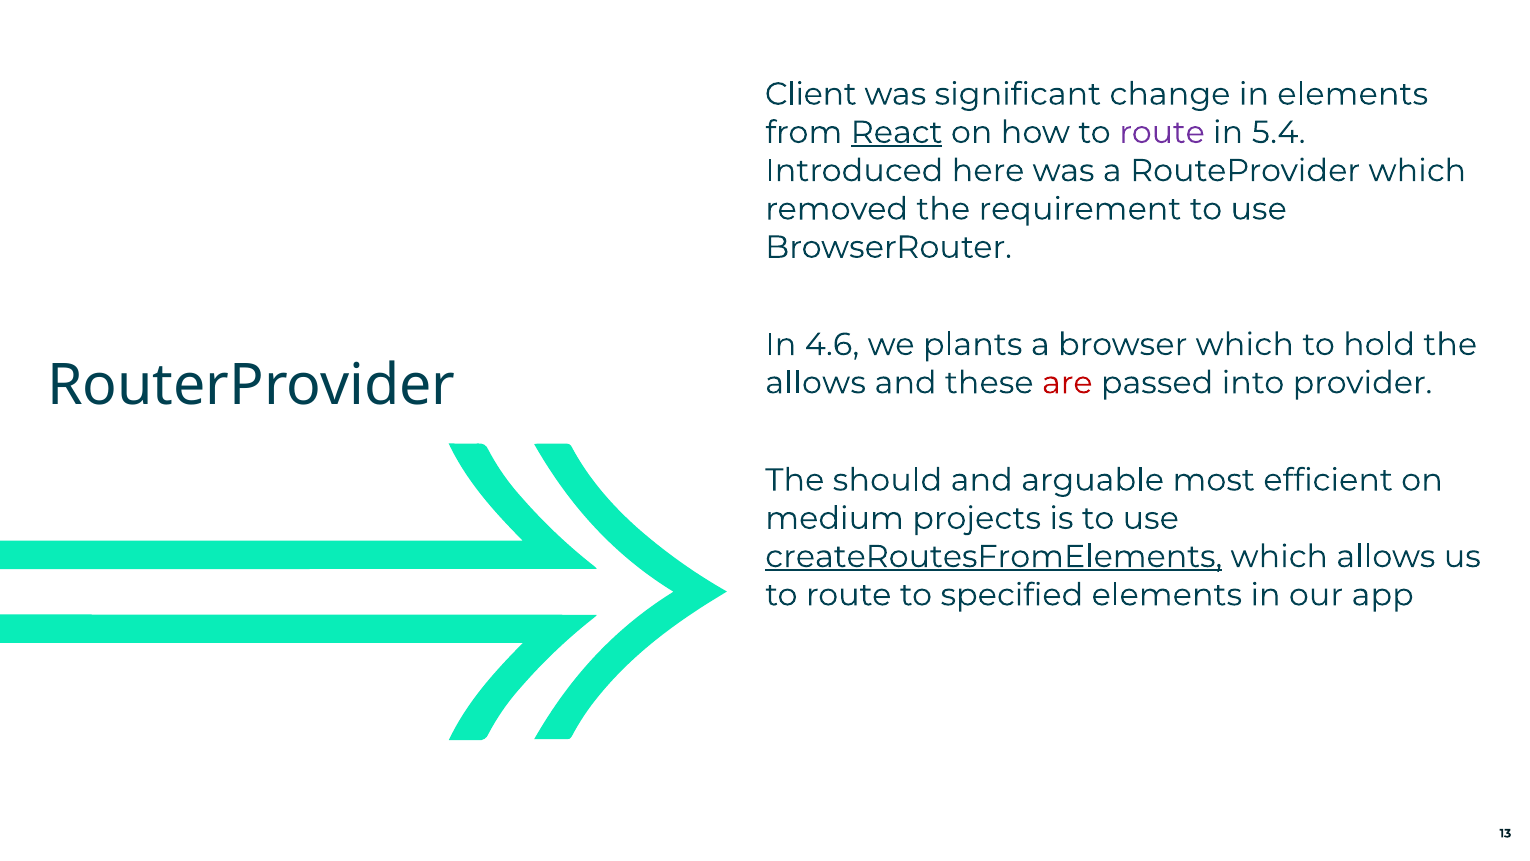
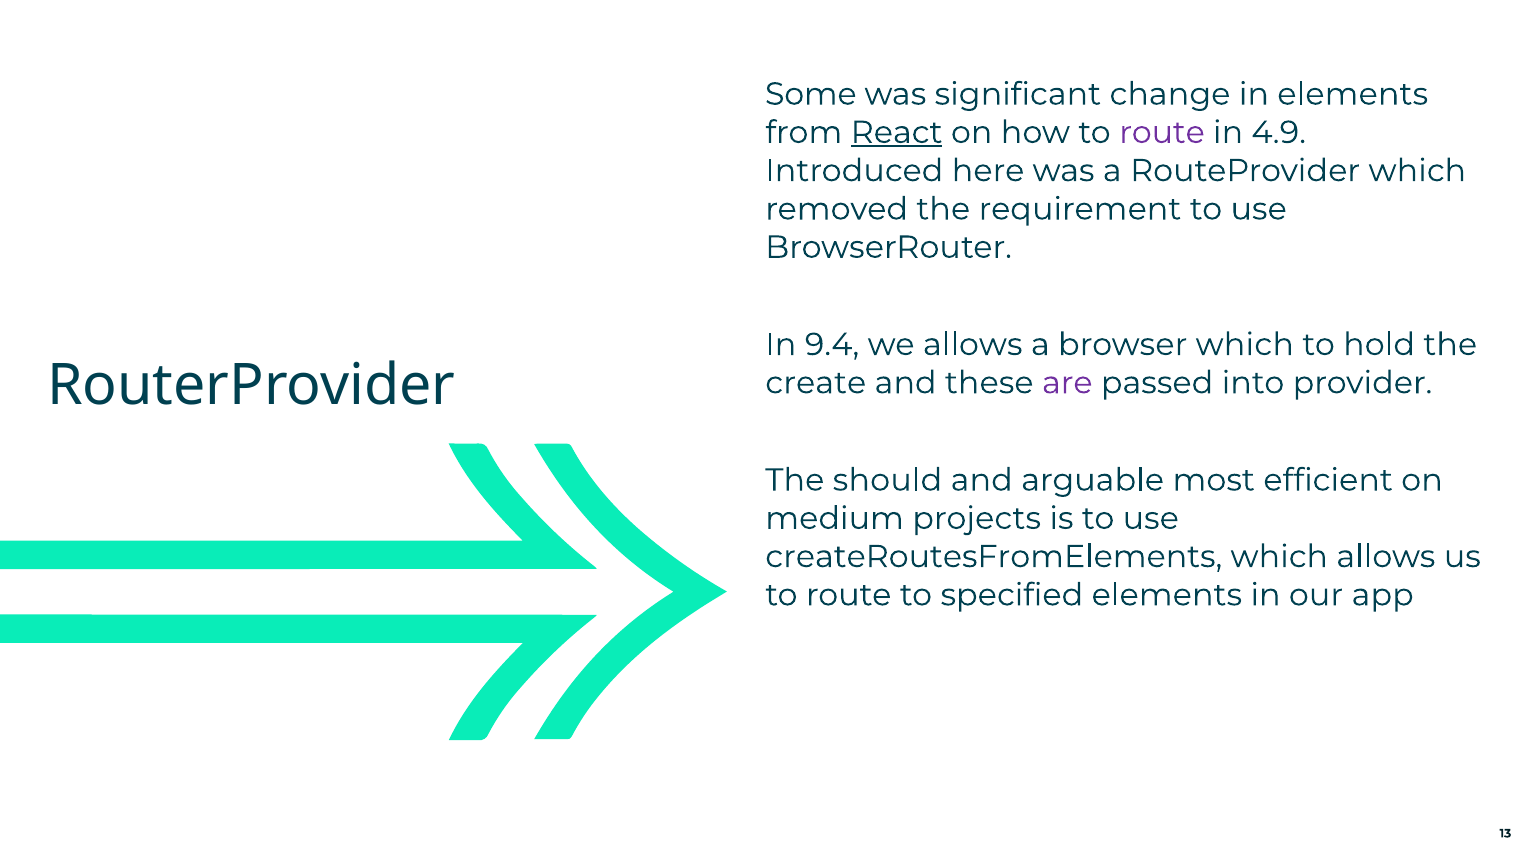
Client: Client -> Some (811, 94)
5.4: 5.4 -> 4.9 (1279, 132)
4.6: 4.6 -> 9.4 (832, 344)
we plants: plants -> allows (973, 344)
allows: allows -> create (816, 383)
are colour: red -> purple (1067, 383)
createRoutesFromElements underline: present -> none (994, 556)
